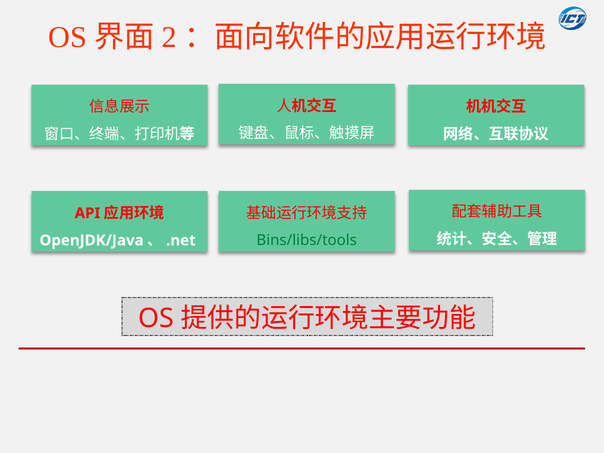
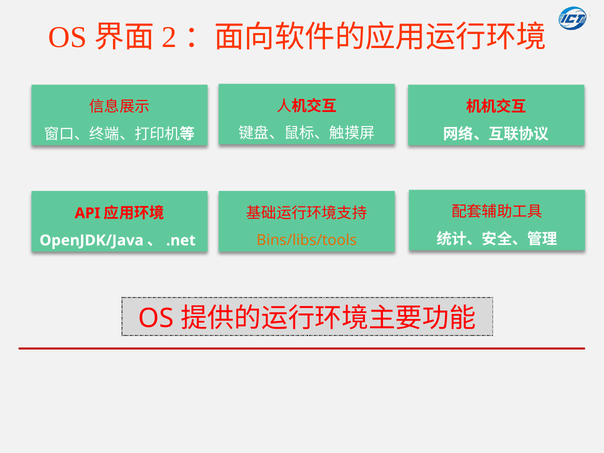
Bins/libs/tools colour: green -> orange (307, 240)
